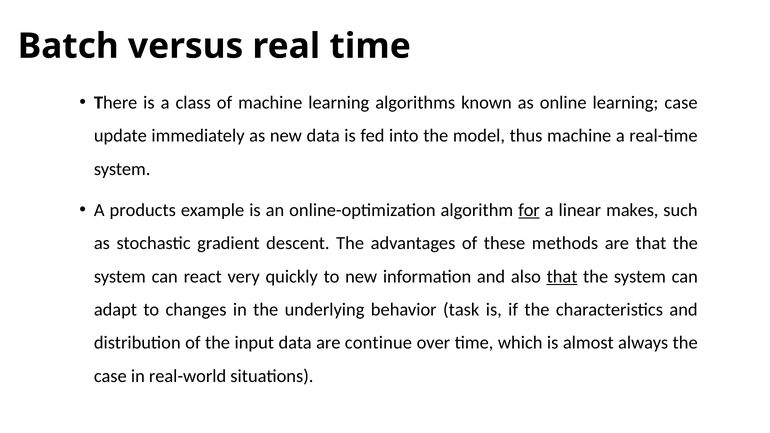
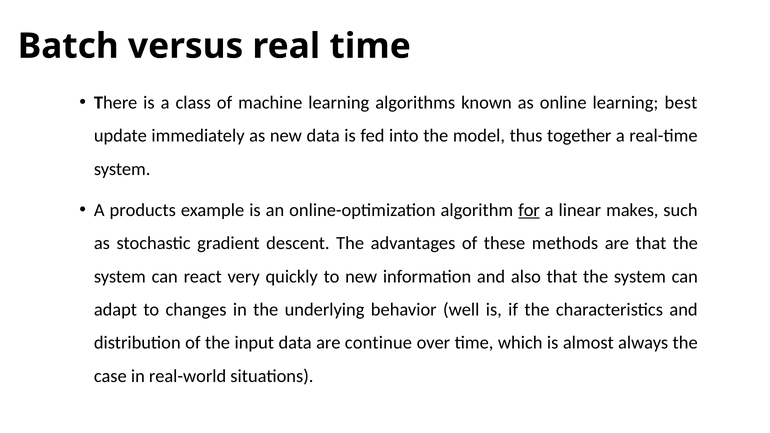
learning case: case -> best (681, 103)
thus machine: machine -> together (579, 136)
that underline: present -> none (562, 277)
task: task -> well (461, 310)
